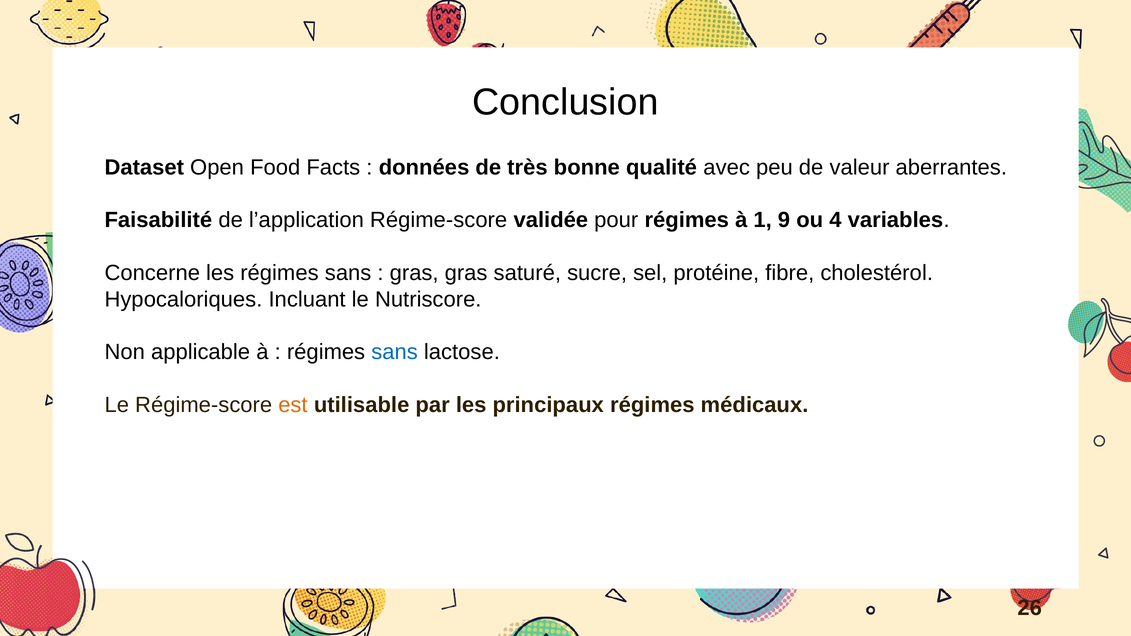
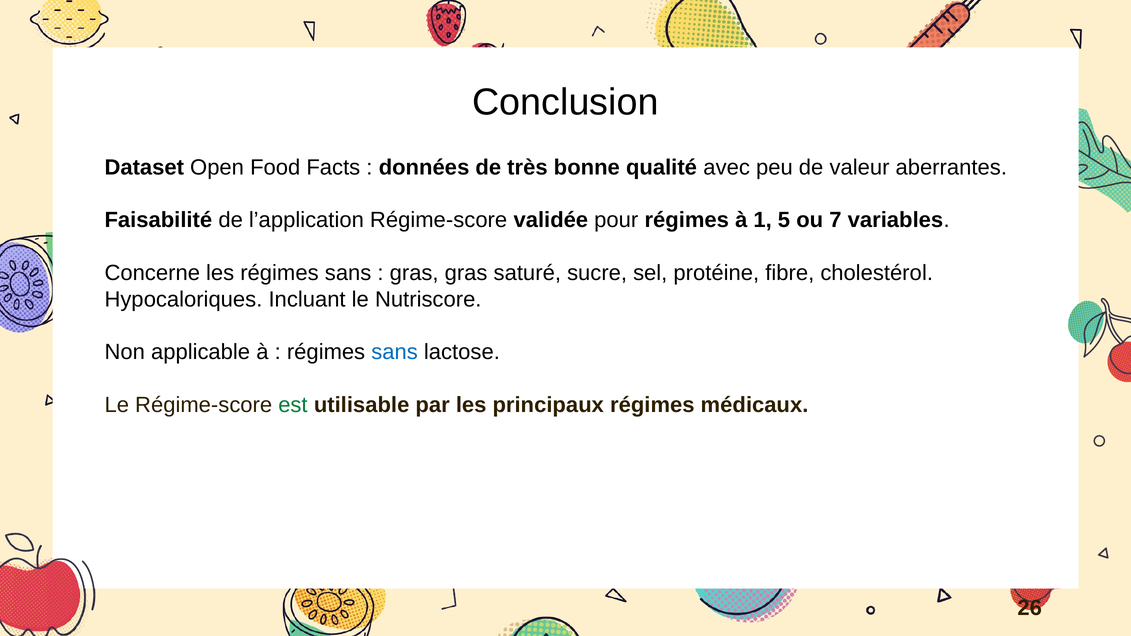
9: 9 -> 5 (784, 220)
4: 4 -> 7 (835, 220)
est colour: orange -> green (293, 405)
